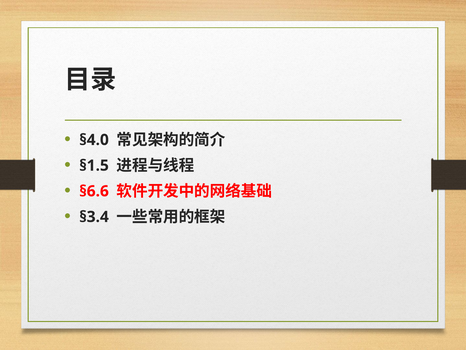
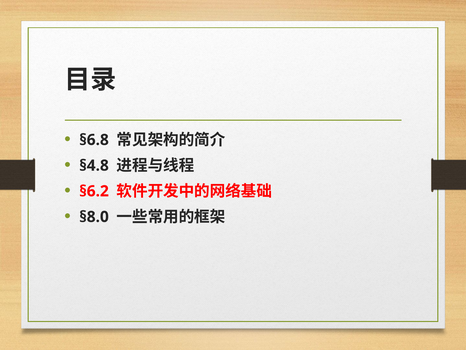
§4.0: §4.0 -> §6.8 (94, 140)
§1.5: §1.5 -> §4.8 (94, 165)
§6.6: §6.6 -> §6.2 (94, 191)
§3.4: §3.4 -> §8.0 (94, 217)
